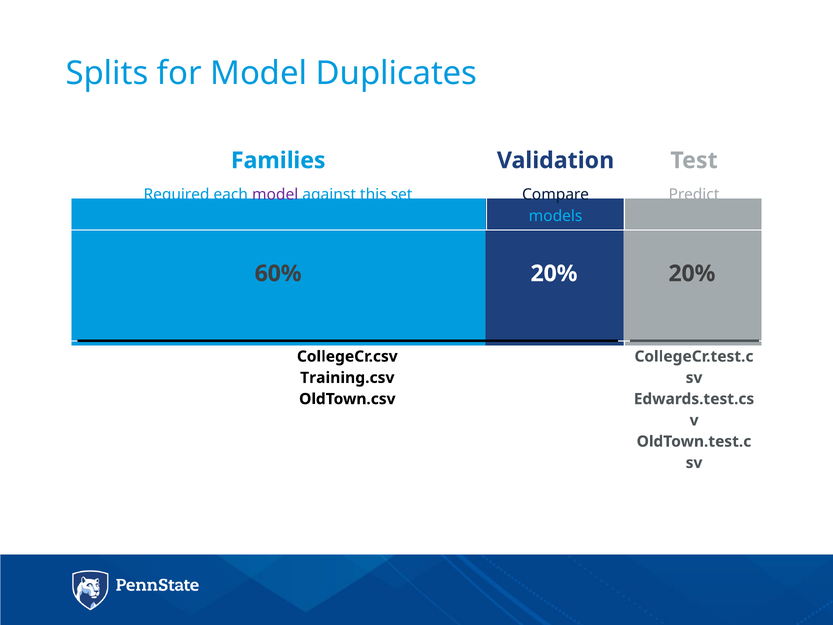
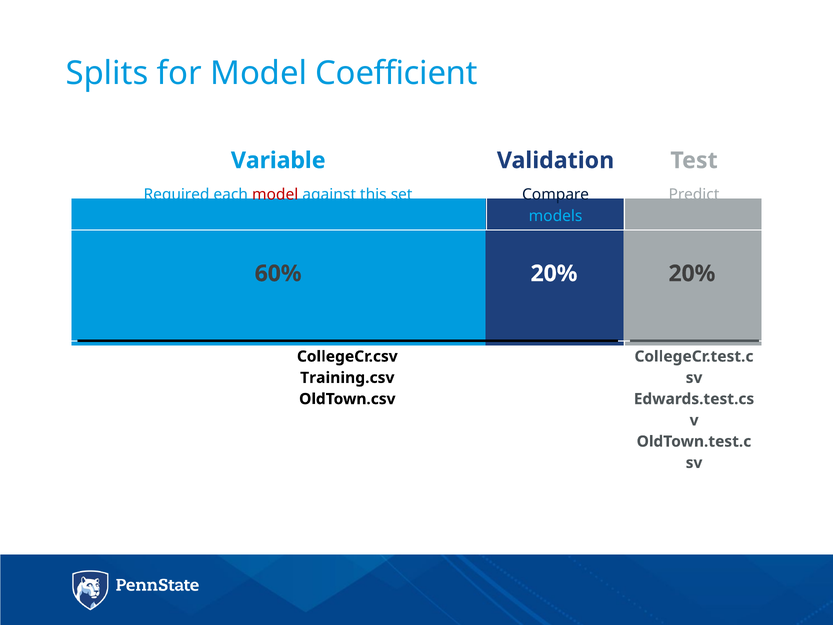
Duplicates: Duplicates -> Coefficient (397, 73)
Families: Families -> Variable (278, 160)
model colour: purple -> red (275, 195)
